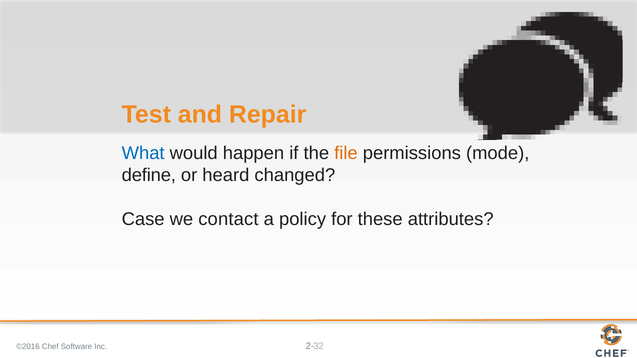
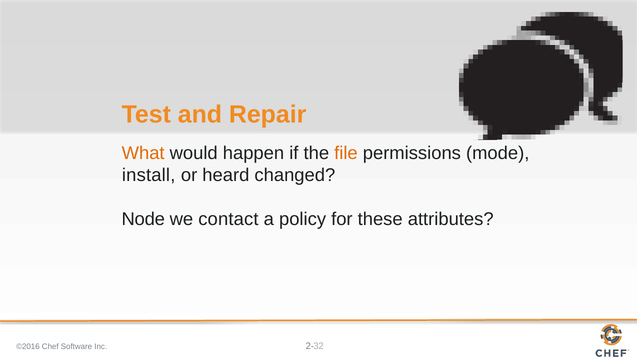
What colour: blue -> orange (143, 153)
define: define -> install (149, 175)
Case: Case -> Node (143, 220)
